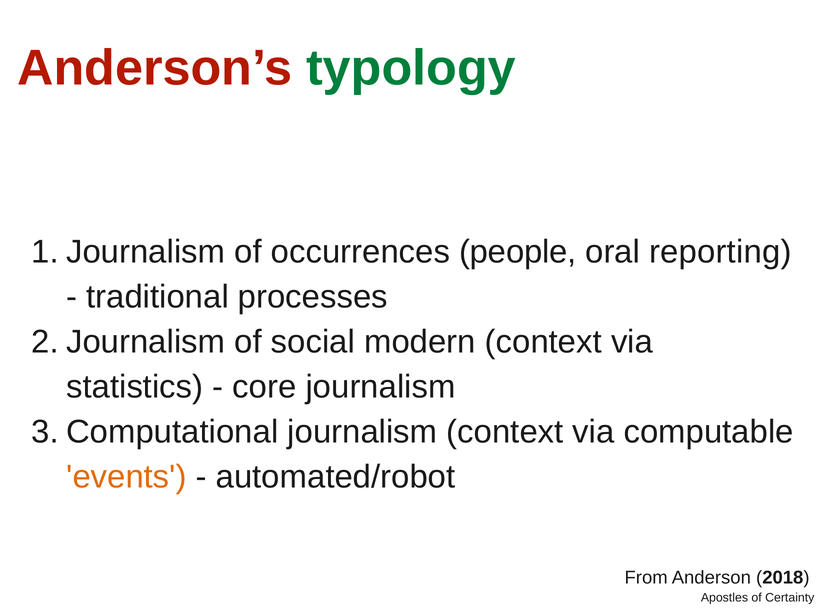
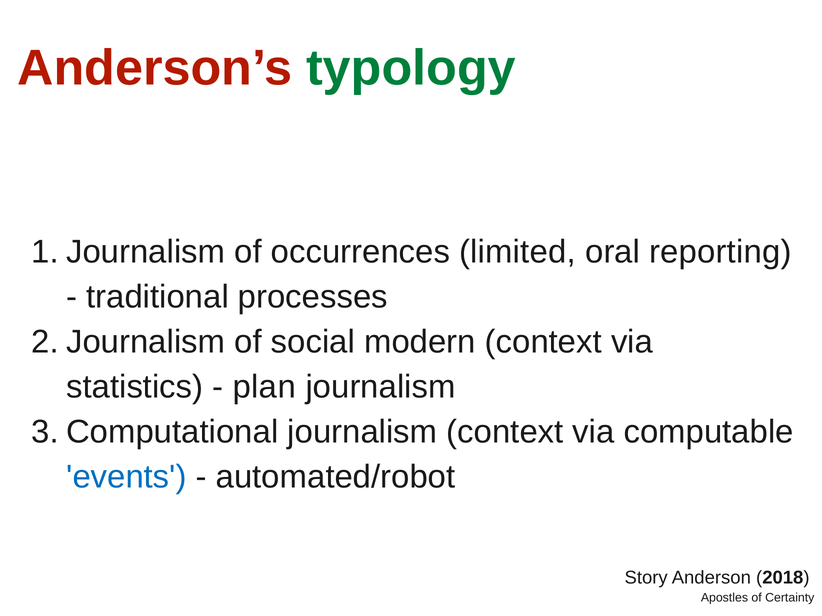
people: people -> limited (518, 252)
core: core -> plan (264, 387)
events colour: orange -> blue (126, 477)
From: From -> Story (646, 578)
